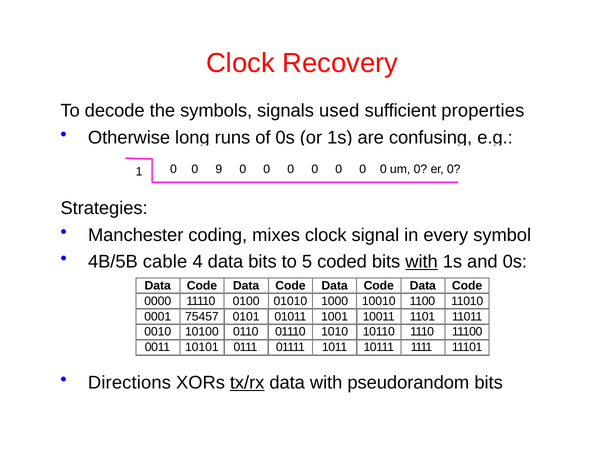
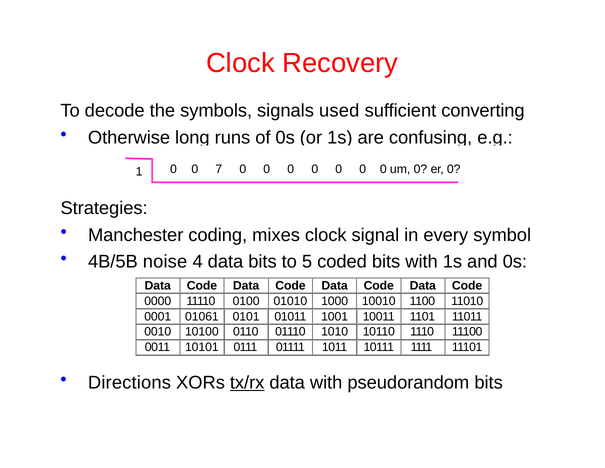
properties: properties -> converting (483, 111)
9: 9 -> 7 (219, 169)
cable: cable -> noise (165, 261)
with underline: present -> none (422, 261)
75457: 75457 -> 01061 (202, 316)
